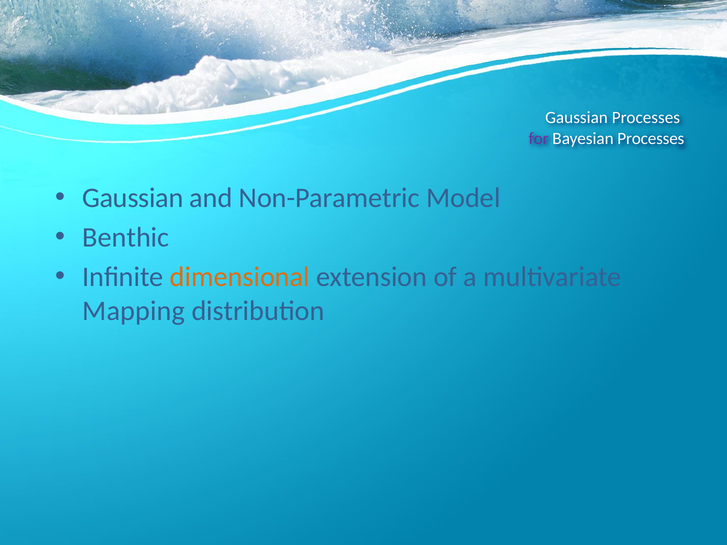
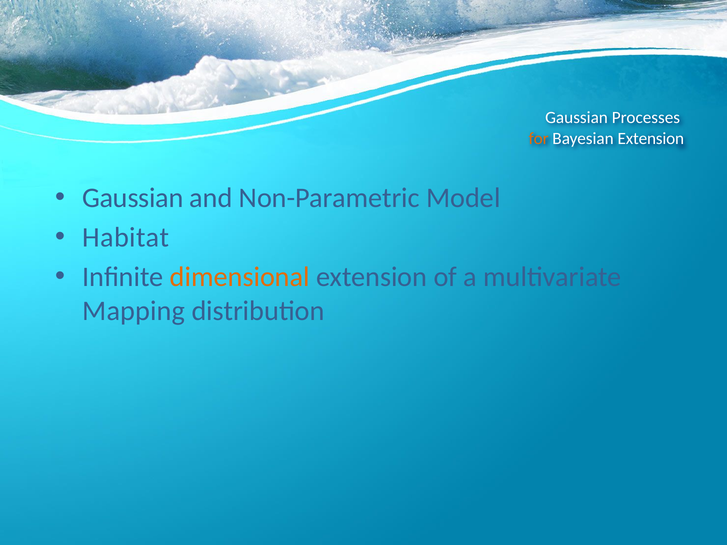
for colour: purple -> orange (539, 138)
Bayesian Processes: Processes -> Extension (651, 138)
Benthic: Benthic -> Habitat (126, 238)
